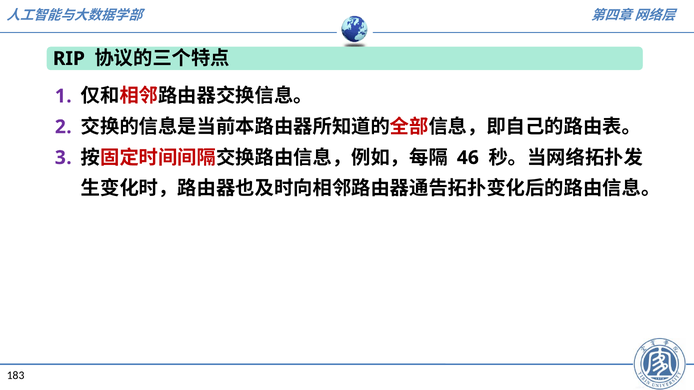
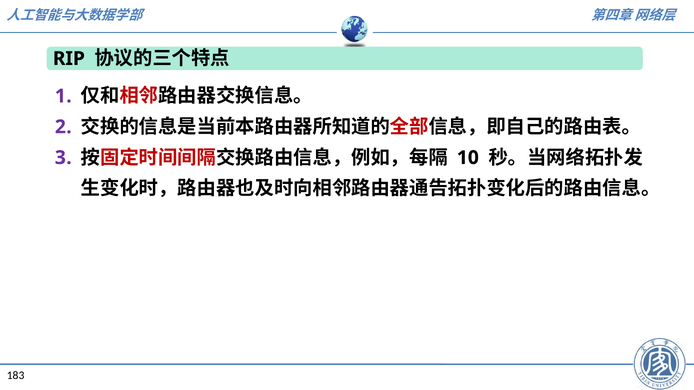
46: 46 -> 10 (468, 158)
